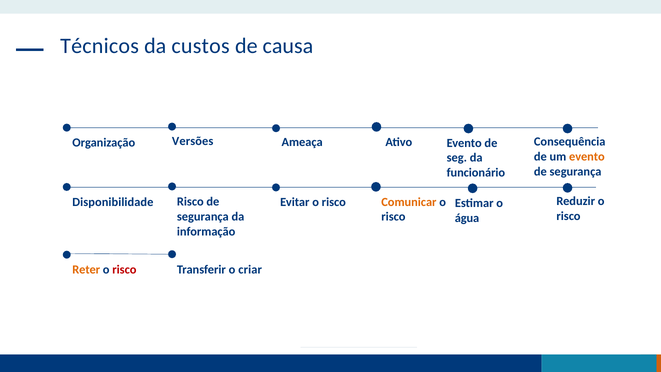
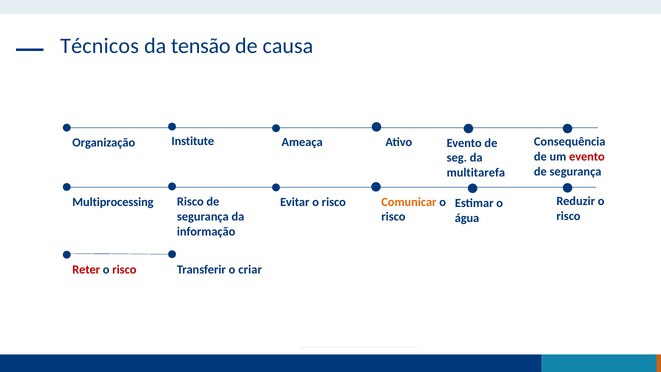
custos: custos -> tensão (201, 46)
Versões: Versões -> Institute (193, 141)
evento colour: orange -> red (587, 157)
funcionário: funcionário -> multitarefa (476, 173)
Disponibilidade: Disponibilidade -> Multiprocessing (113, 202)
Reter colour: orange -> red (86, 270)
